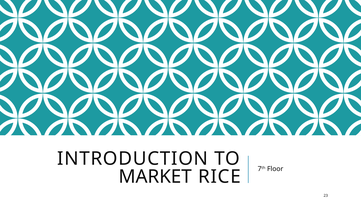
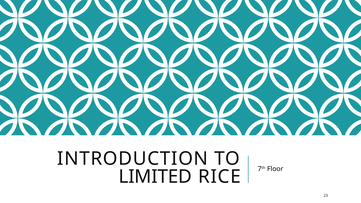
MARKET: MARKET -> LIMITED (155, 177)
